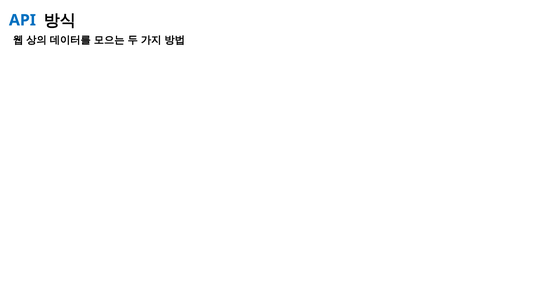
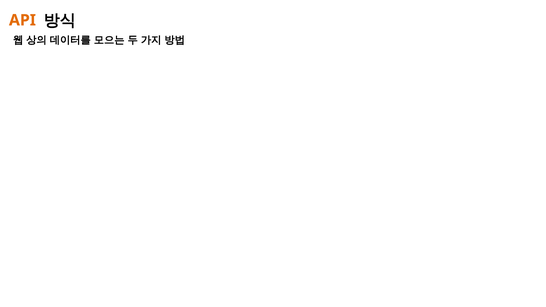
API colour: blue -> orange (22, 20)
